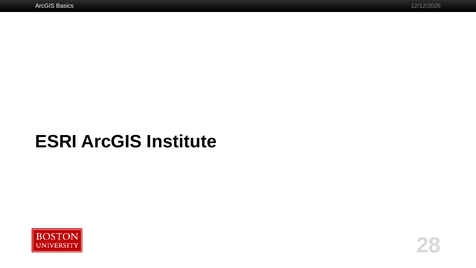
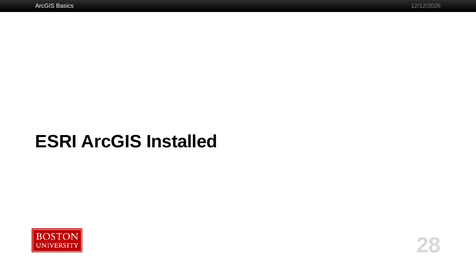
Institute: Institute -> Installed (182, 142)
